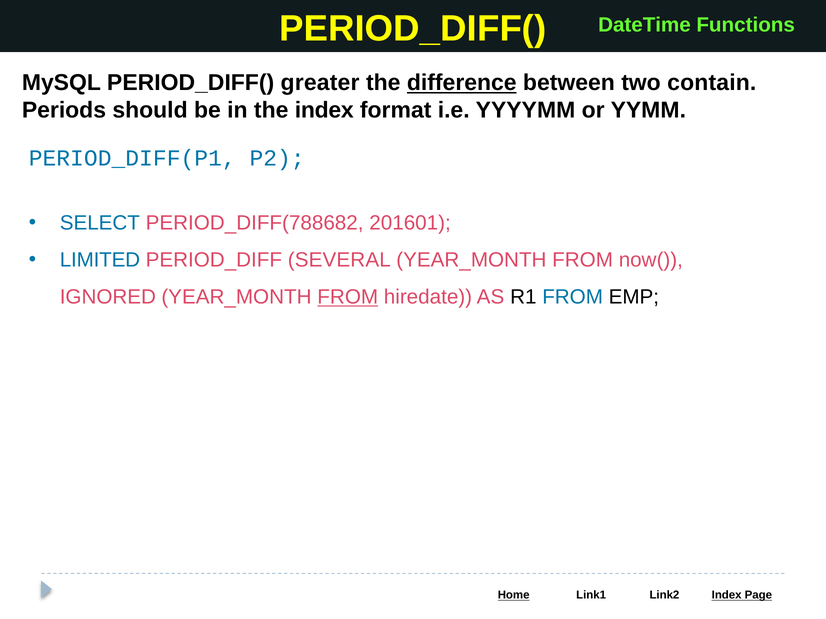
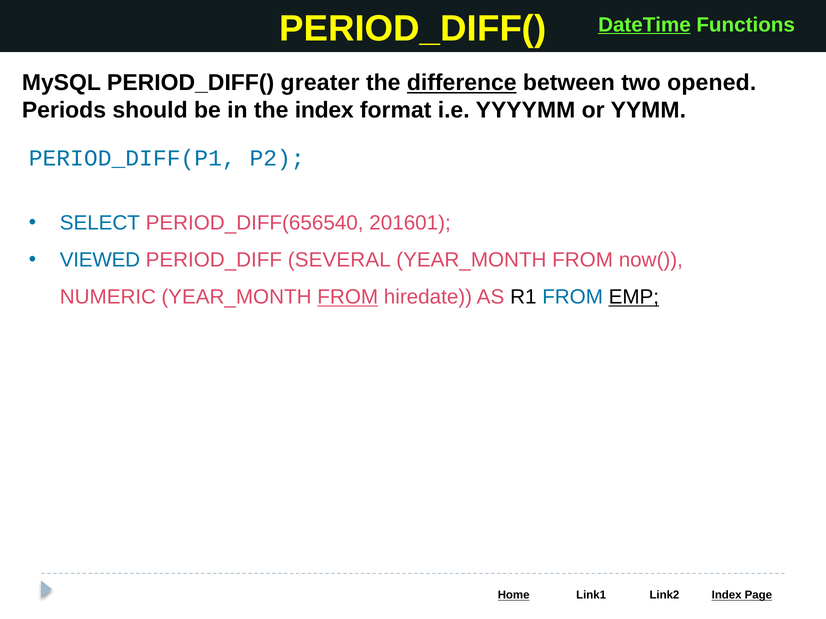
DateTime underline: none -> present (644, 25)
contain: contain -> opened (712, 83)
PERIOD_DIFF(788682: PERIOD_DIFF(788682 -> PERIOD_DIFF(656540 (255, 223)
LIMITED: LIMITED -> VIEWED (100, 260)
IGNORED: IGNORED -> NUMERIC (108, 297)
EMP underline: none -> present (634, 297)
